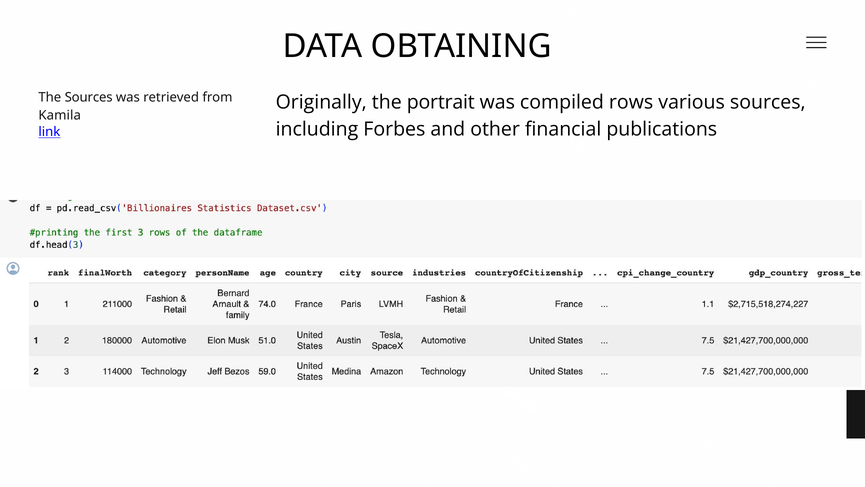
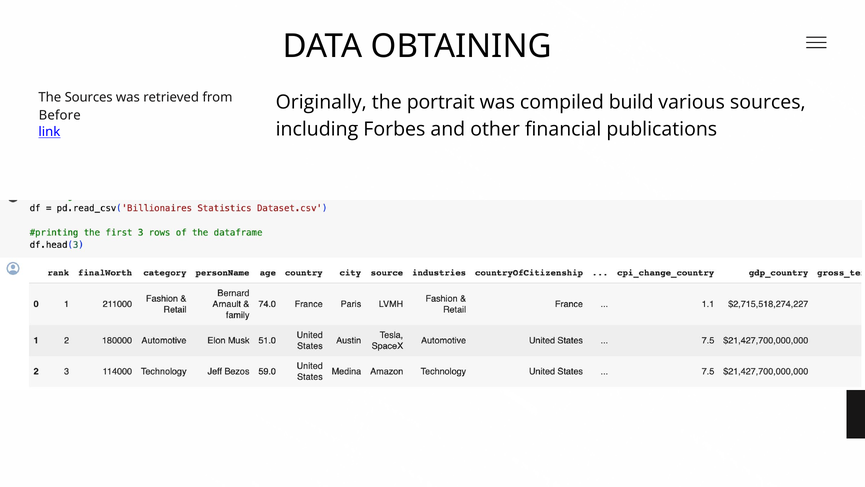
rows: rows -> build (631, 102)
Kamila: Kamila -> Before (60, 116)
